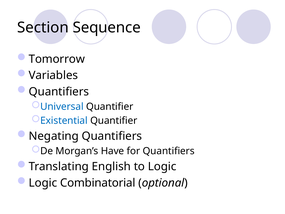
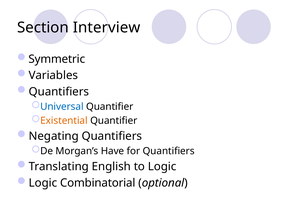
Sequence: Sequence -> Interview (107, 27)
Tomorrow: Tomorrow -> Symmetric (57, 59)
Existential colour: blue -> orange (64, 120)
